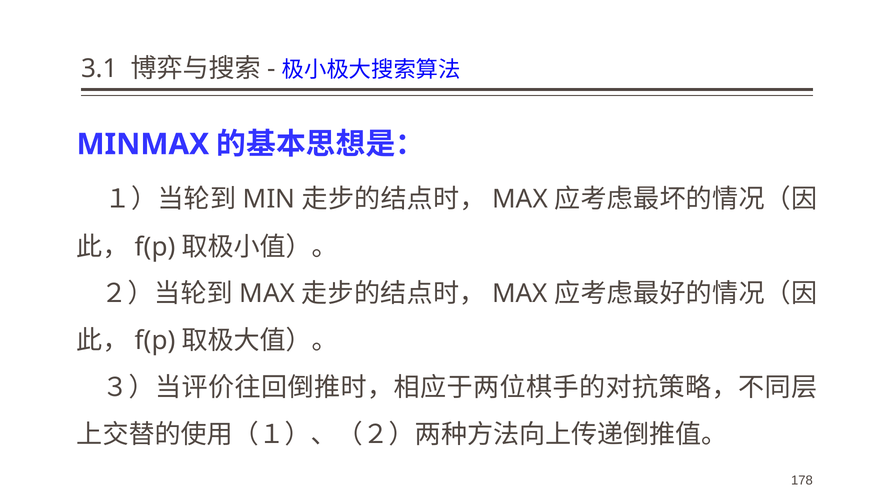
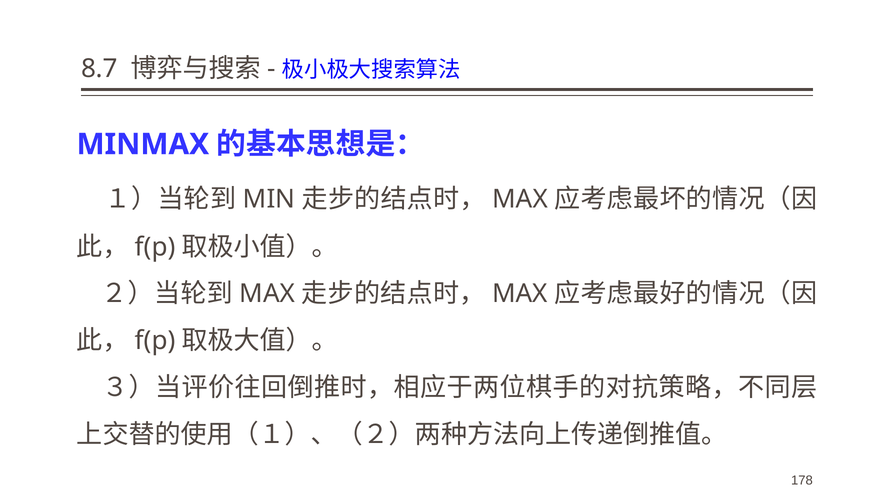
3.1: 3.1 -> 8.7 (99, 68)
